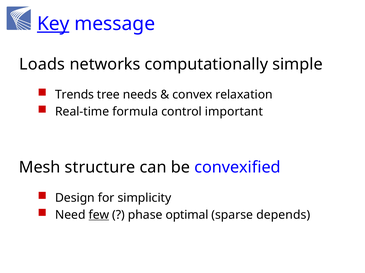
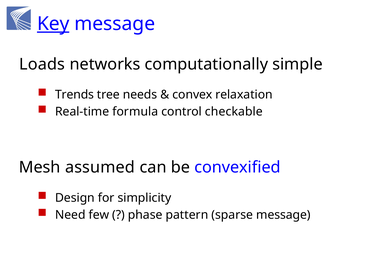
important: important -> checkable (234, 112)
structure: structure -> assumed (100, 168)
few underline: present -> none (99, 215)
optimal: optimal -> pattern (187, 215)
sparse depends: depends -> message (283, 215)
